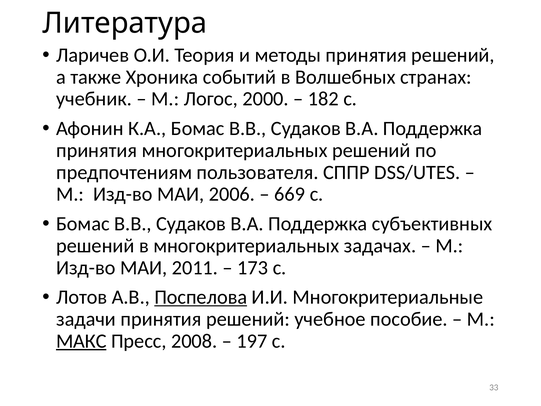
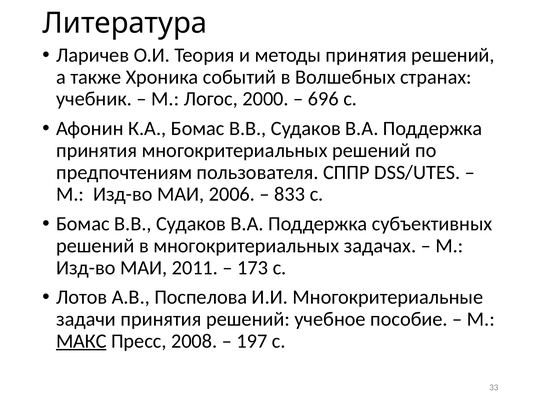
182: 182 -> 696 (323, 99)
669: 669 -> 833 (290, 194)
Поспелова underline: present -> none (201, 297)
